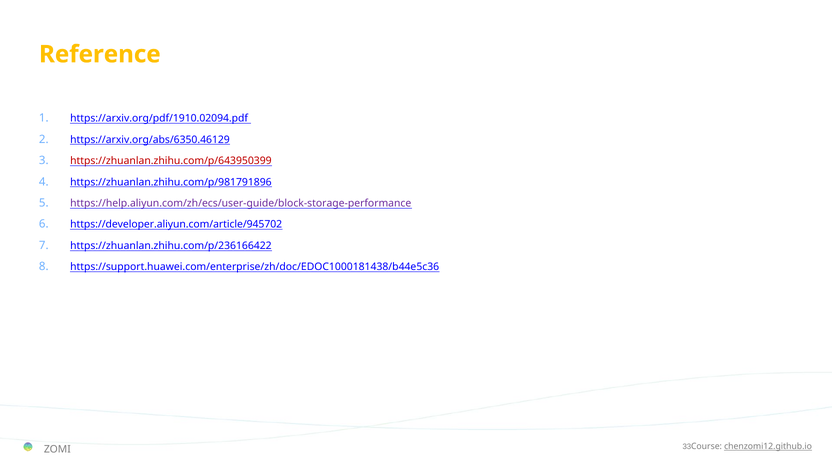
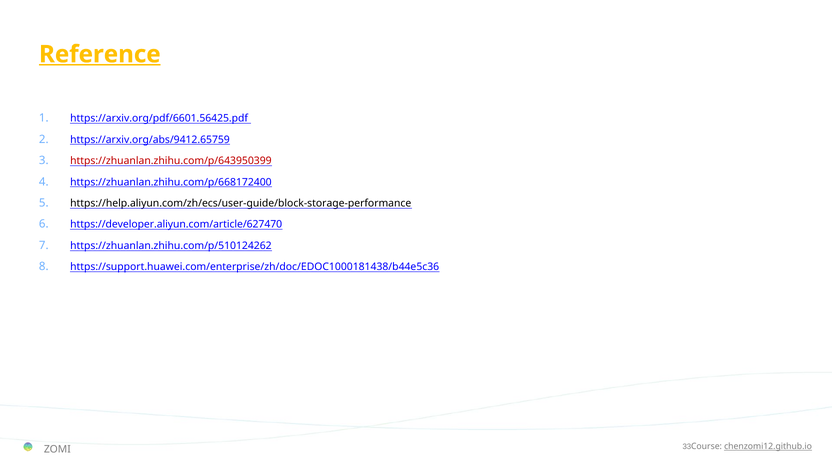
Reference underline: none -> present (100, 54)
https://arxiv.org/pdf/1910.02094.pdf: https://arxiv.org/pdf/1910.02094.pdf -> https://arxiv.org/pdf/6601.56425.pdf (159, 118)
https://arxiv.org/abs/6350.46129: https://arxiv.org/abs/6350.46129 -> https://arxiv.org/abs/9412.65759 (150, 140)
https://zhuanlan.zhihu.com/p/981791896: https://zhuanlan.zhihu.com/p/981791896 -> https://zhuanlan.zhihu.com/p/668172400 (171, 182)
https://help.aliyun.com/zh/ecs/user-guide/block-storage-performance colour: purple -> black (241, 203)
https://developer.aliyun.com/article/945702: https://developer.aliyun.com/article/945702 -> https://developer.aliyun.com/article/627470 (176, 224)
https://zhuanlan.zhihu.com/p/236166422: https://zhuanlan.zhihu.com/p/236166422 -> https://zhuanlan.zhihu.com/p/510124262 (171, 246)
